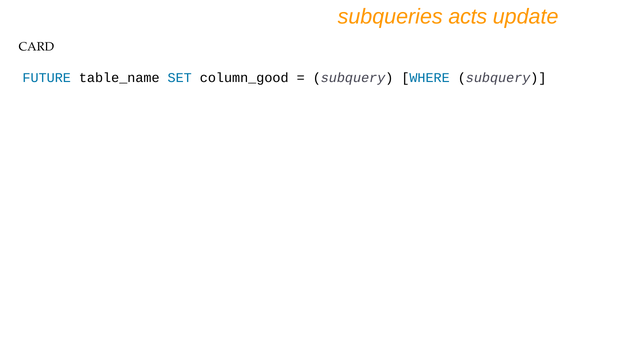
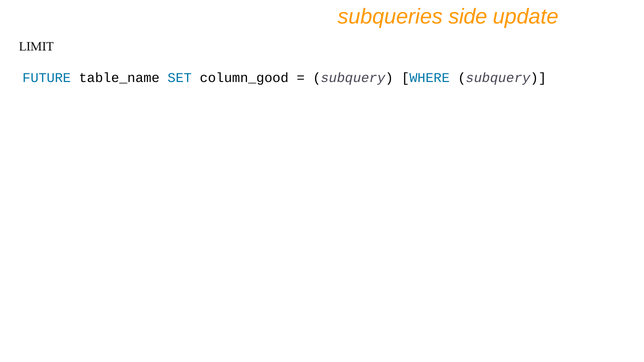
acts: acts -> side (468, 17)
CARD: CARD -> LIMIT (36, 47)
